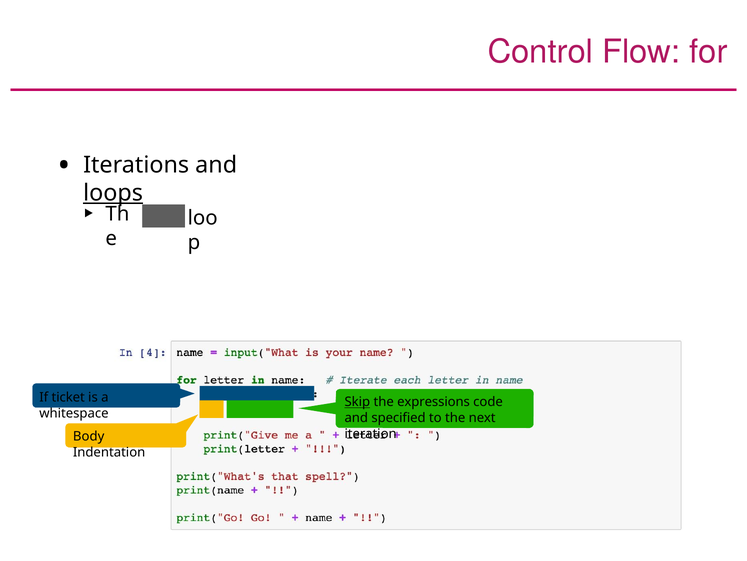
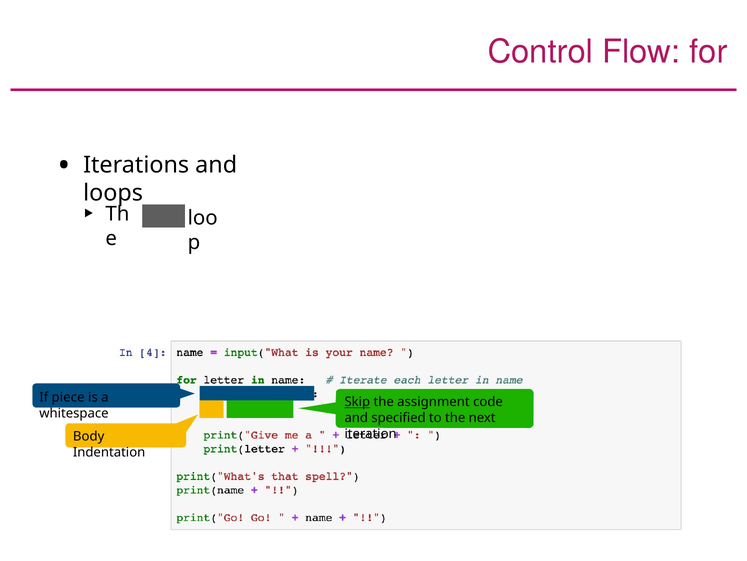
loops underline: present -> none (113, 193)
ticket: ticket -> piece (68, 397)
expressions: expressions -> assignment (433, 401)
